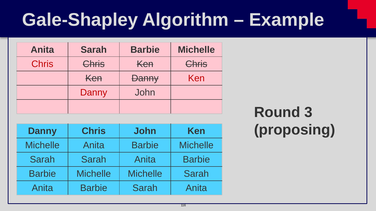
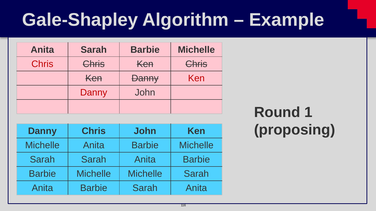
3: 3 -> 1 (308, 113)
